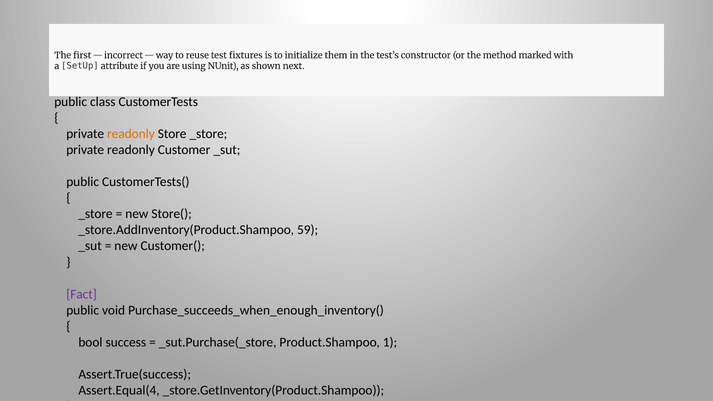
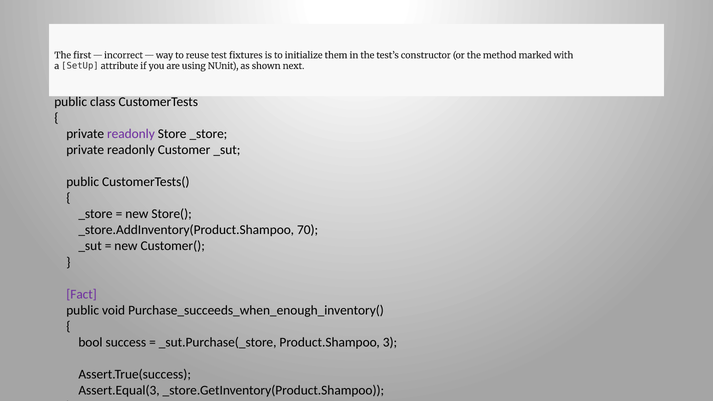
readonly colour: orange -> purple (131, 134)
59: 59 -> 70 (308, 230)
1: 1 -> 3 (390, 342)
Assert.Equal(4: Assert.Equal(4 -> Assert.Equal(3 (119, 390)
